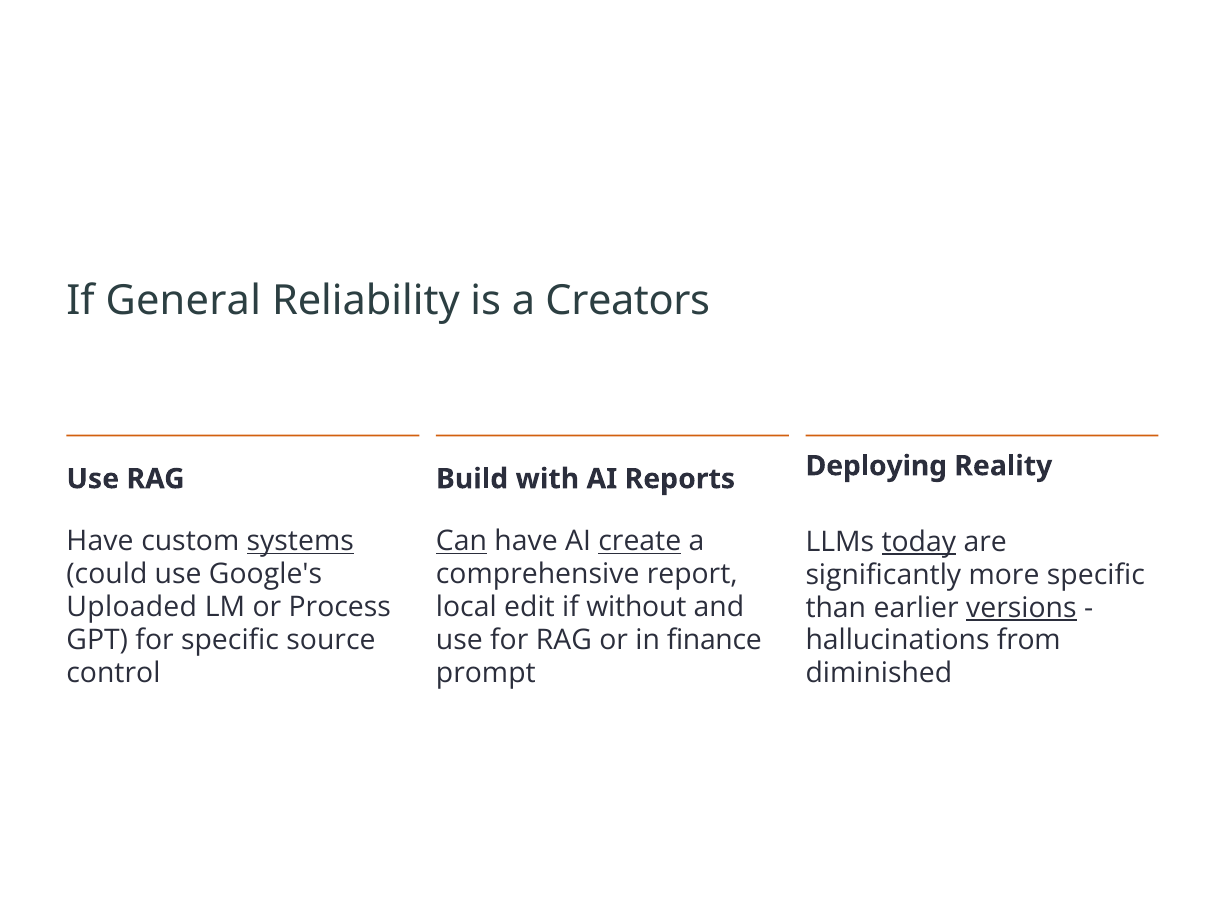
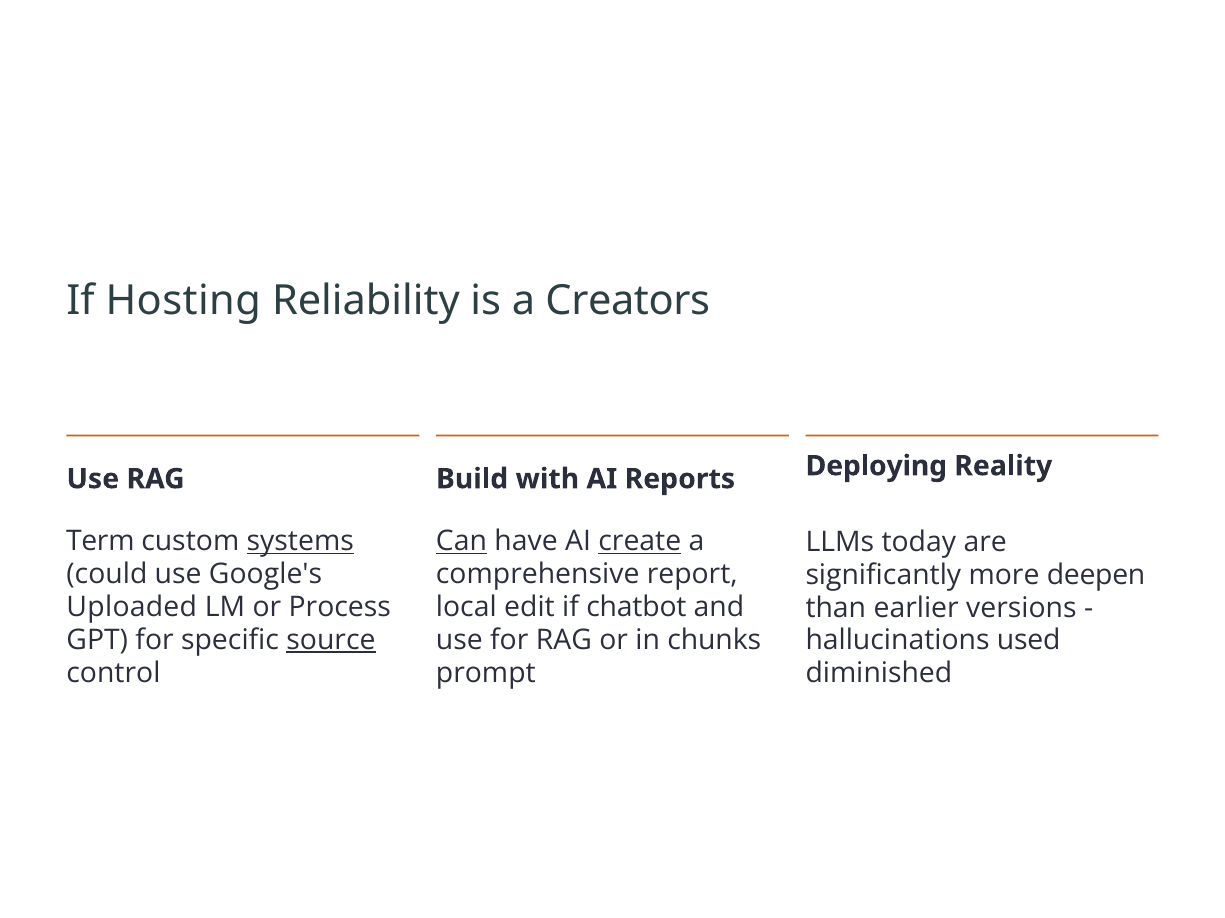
General: General -> Hosting (183, 301)
Have: Have -> Term (100, 542)
today underline: present -> none (919, 542)
more specific: specific -> deepen (1096, 575)
without: without -> chatbot (636, 608)
versions underline: present -> none (1021, 608)
source underline: none -> present (331, 641)
finance: finance -> chunks (714, 641)
from: from -> used (1029, 641)
